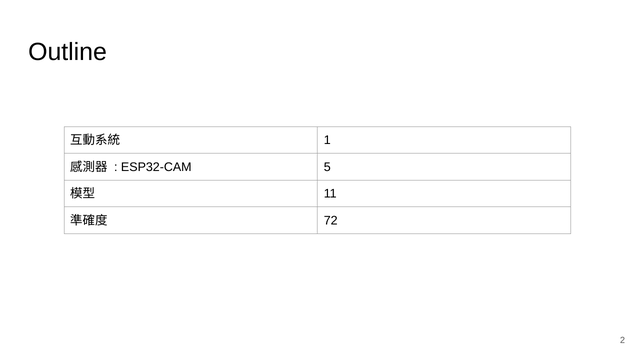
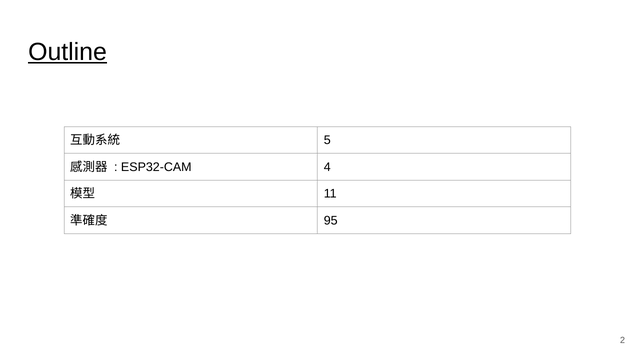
Outline underline: none -> present (68, 52)
1: 1 -> 5 (327, 140)
5: 5 -> 4 (327, 167)
72: 72 -> 95 (331, 221)
